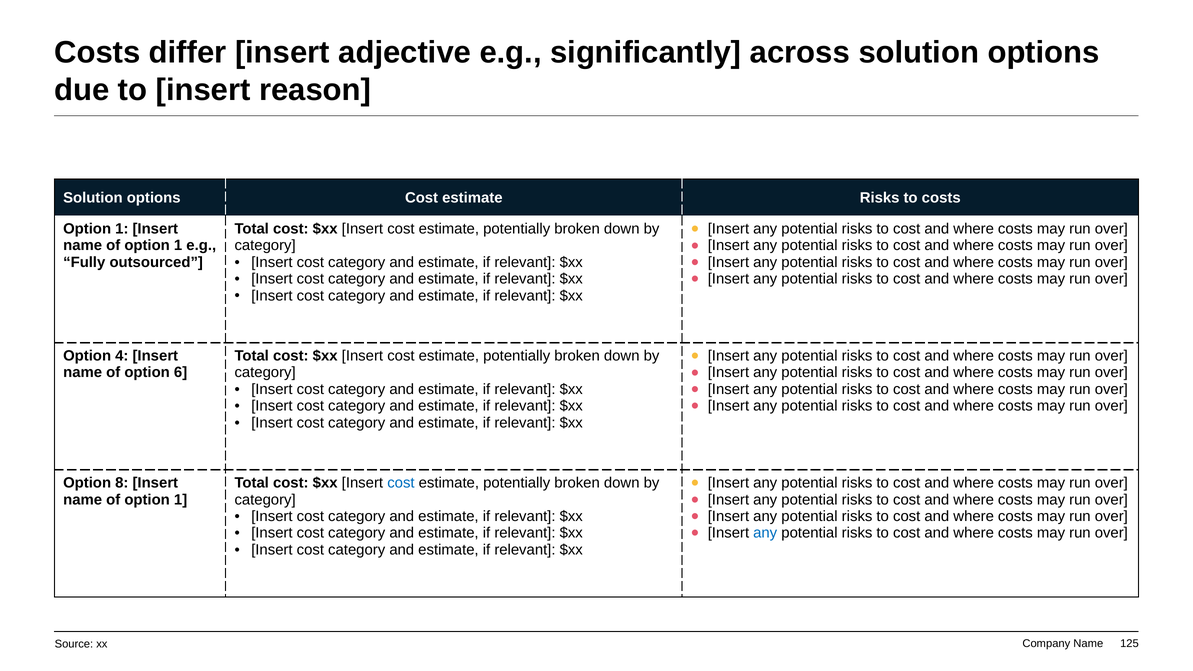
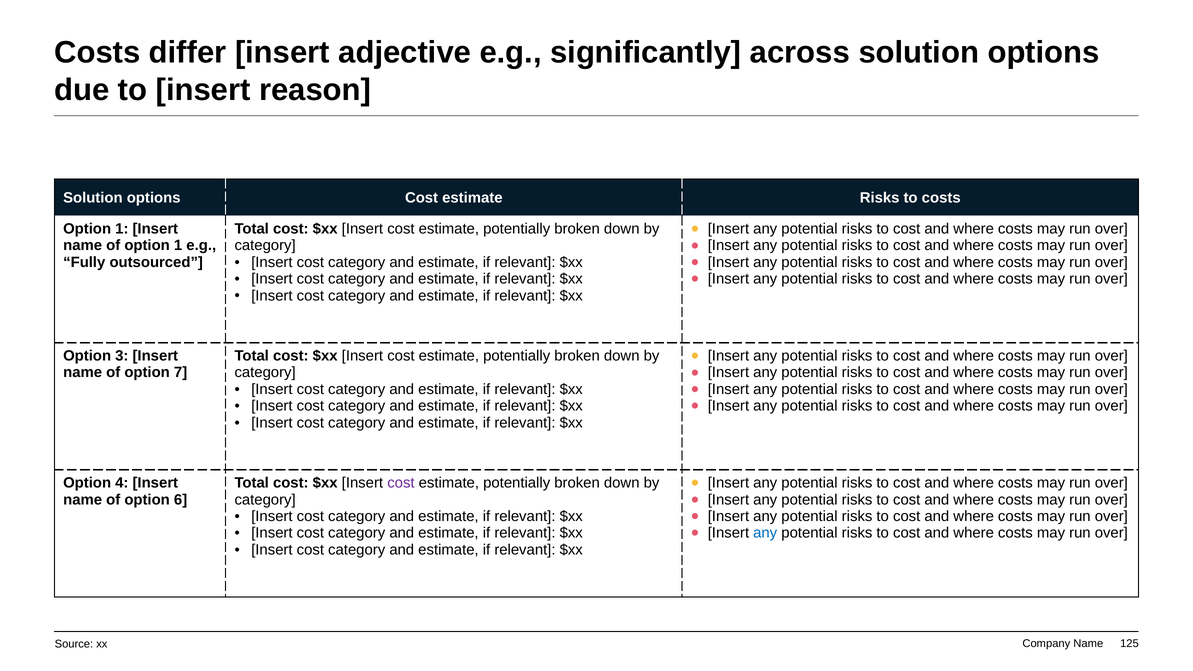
4: 4 -> 3 (122, 356)
6: 6 -> 7 (181, 373)
8: 8 -> 4 (122, 483)
cost colour: blue -> purple (401, 483)
1: 1 -> 6 (181, 500)
